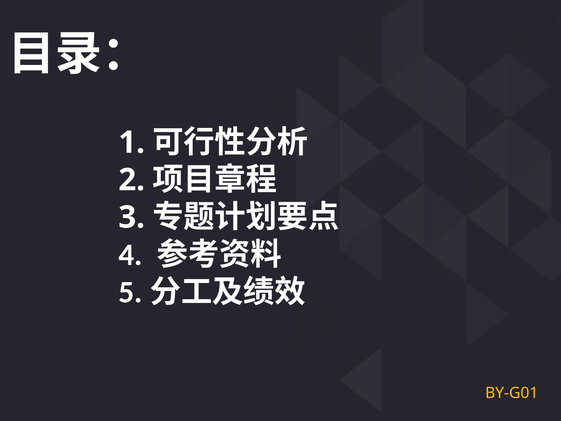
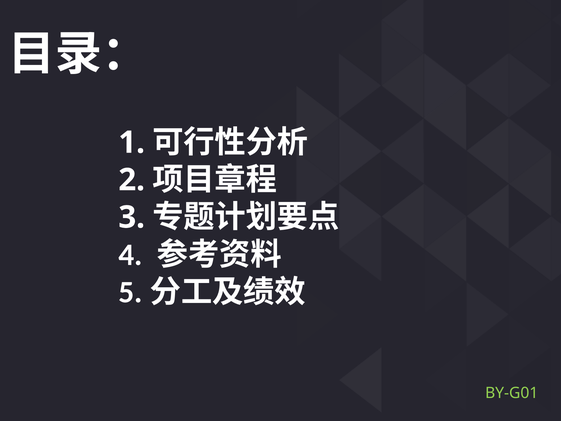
BY-G01 colour: yellow -> light green (512, 393)
